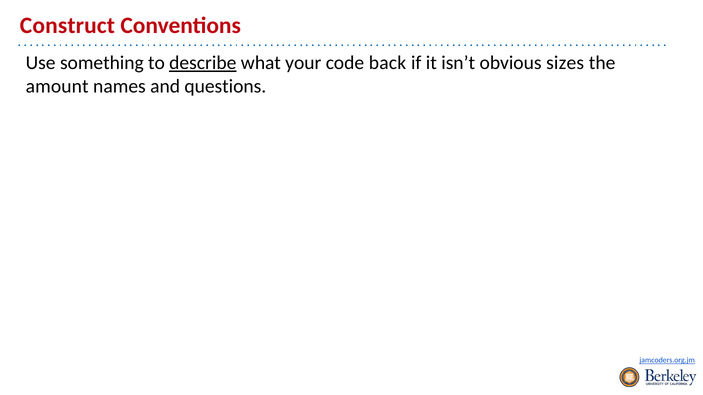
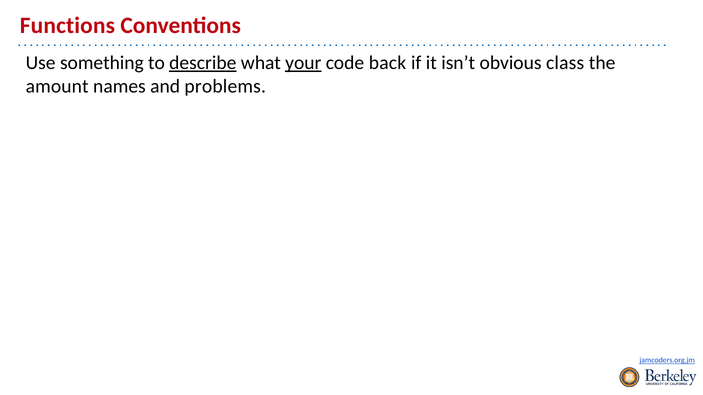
Construct: Construct -> Functions (67, 26)
your underline: none -> present (303, 63)
sizes: sizes -> class (565, 63)
questions: questions -> problems (225, 86)
